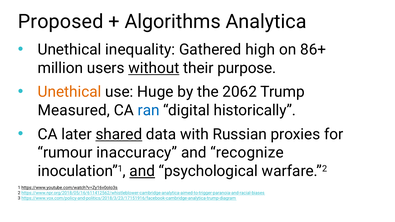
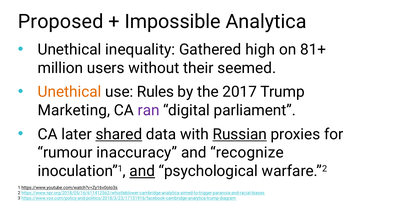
Algorithms: Algorithms -> Impossible (173, 22)
86+: 86+ -> 81+ (313, 50)
without underline: present -> none (154, 68)
purpose: purpose -> seemed (247, 68)
Huge: Huge -> Rules (156, 92)
2062: 2062 -> 2017 (240, 92)
Measured: Measured -> Marketing (74, 110)
ran colour: blue -> purple (149, 110)
historically: historically -> parliament (255, 110)
Russian underline: none -> present (240, 134)
